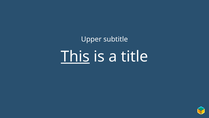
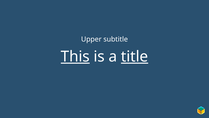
title underline: none -> present (135, 56)
